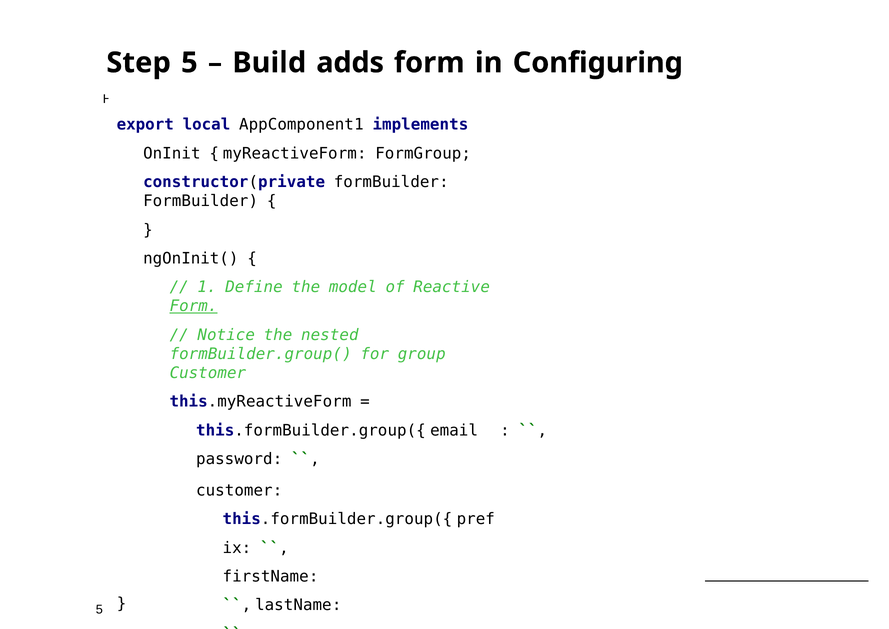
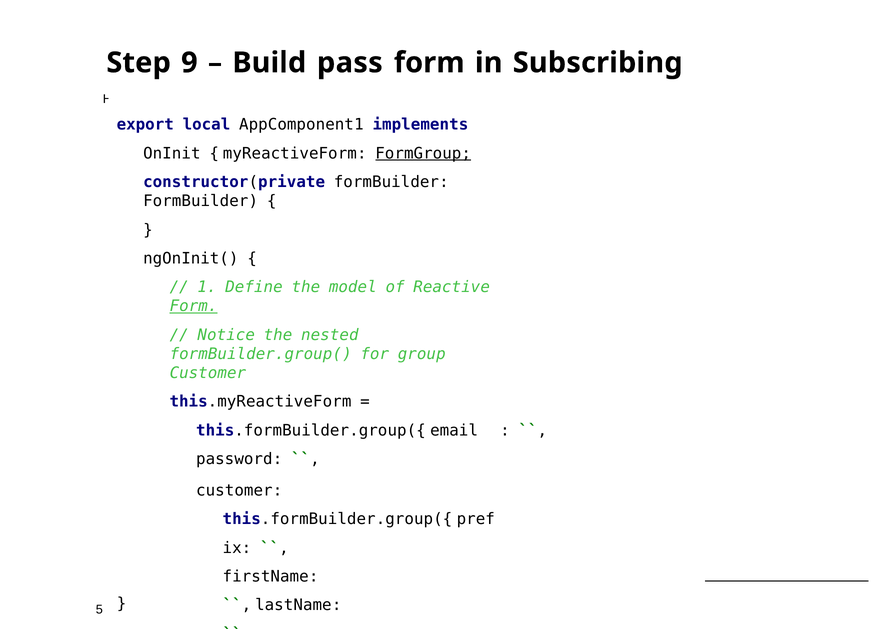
Step 5: 5 -> 9 (189, 63)
adds: adds -> pass (350, 63)
Configuring: Configuring -> Subscribing (598, 63)
FormGroup underline: none -> present (423, 153)
